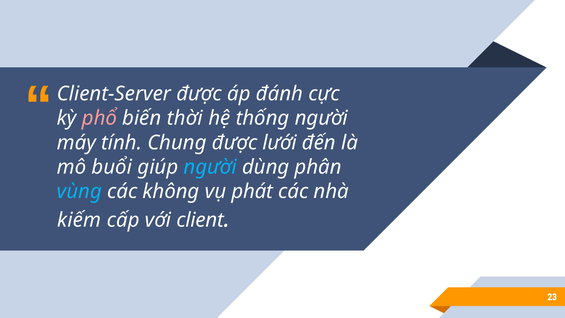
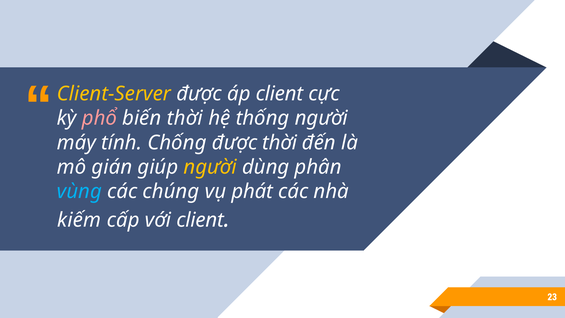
Client-Server colour: white -> yellow (114, 94)
áp đánh: đánh -> client (280, 94)
Chung: Chung -> Chống (177, 143)
được lưới: lưới -> thời (280, 143)
buổi: buổi -> gián (112, 167)
người colour: light blue -> yellow (210, 167)
không: không -> chúng (171, 191)
